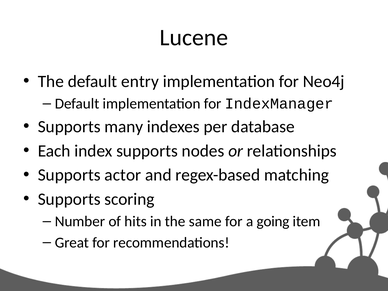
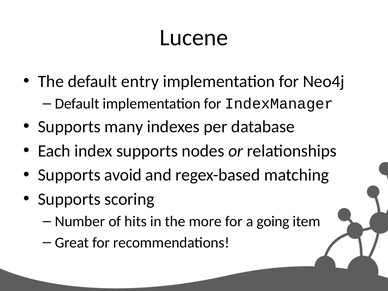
actor: actor -> avoid (123, 175)
same: same -> more (205, 221)
